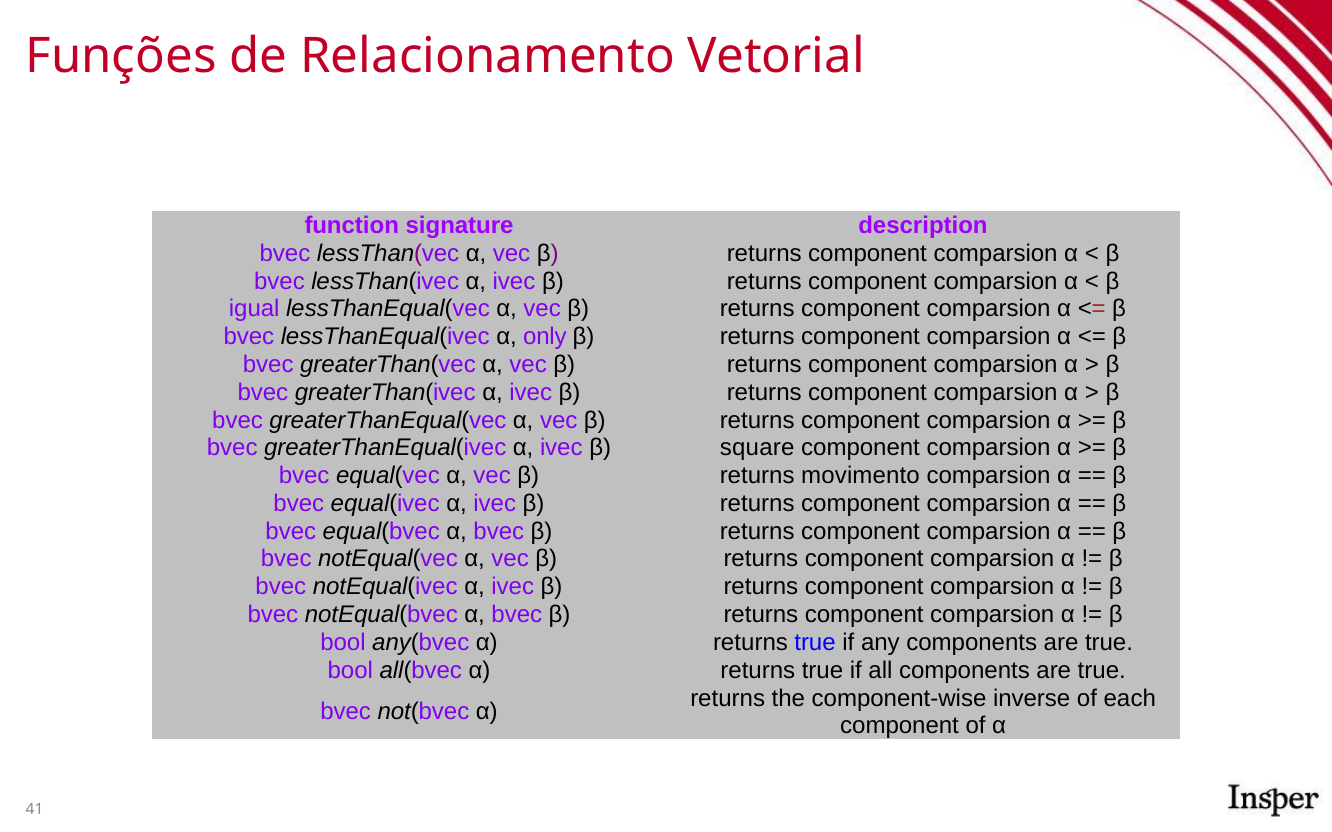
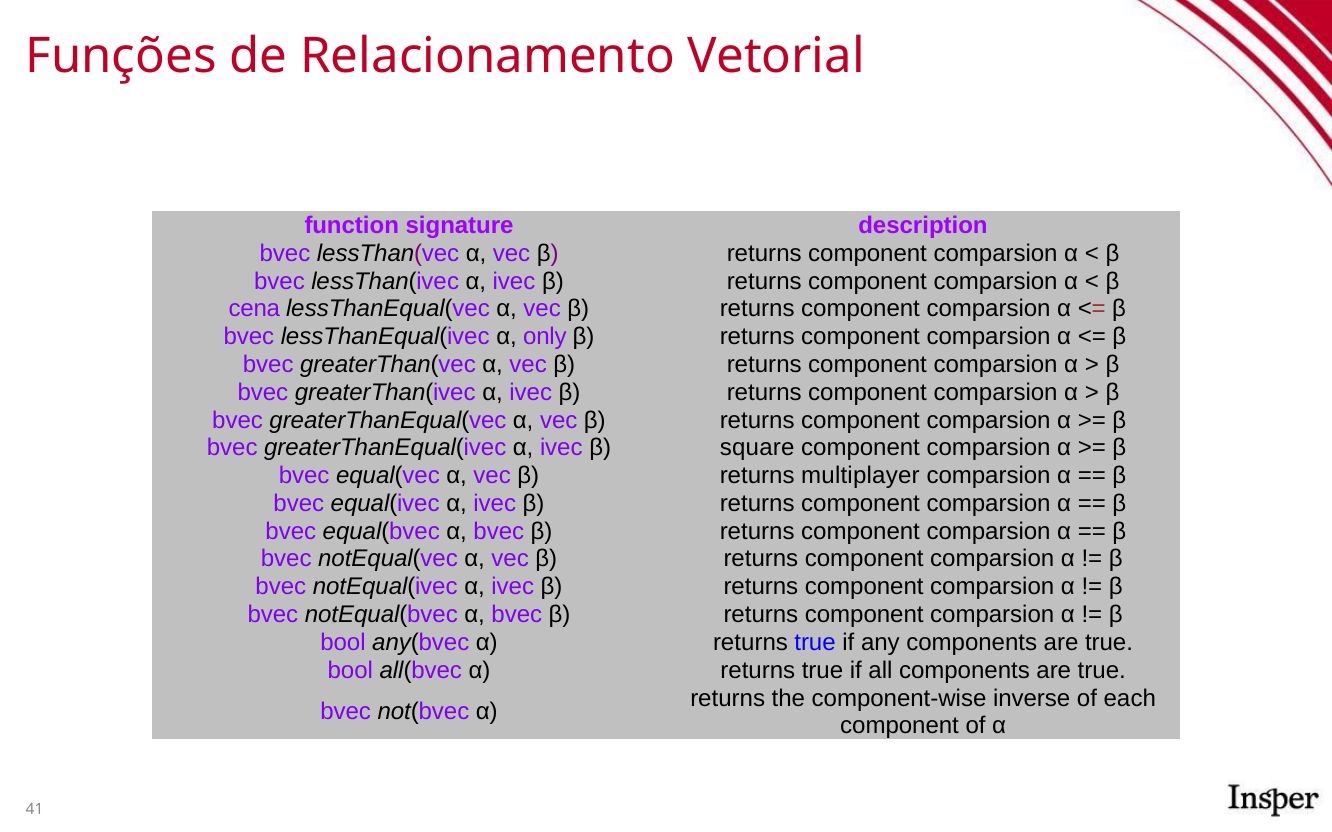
igual: igual -> cena (254, 309)
movimento: movimento -> multiplayer (860, 476)
